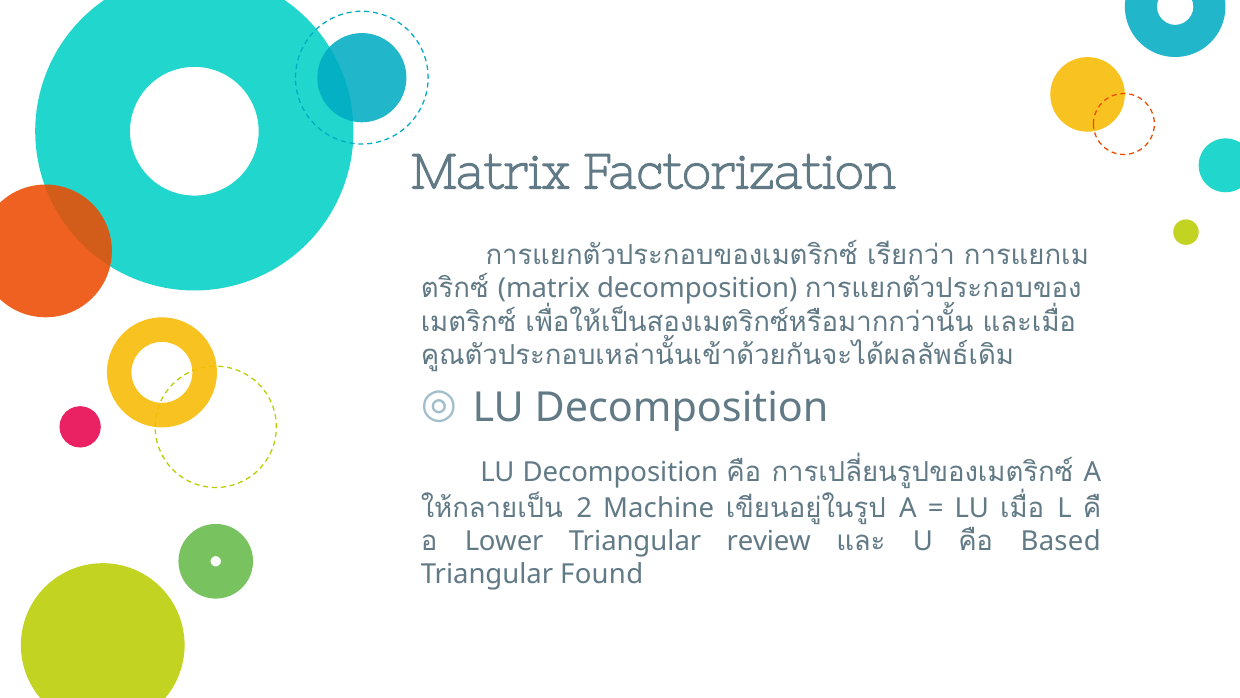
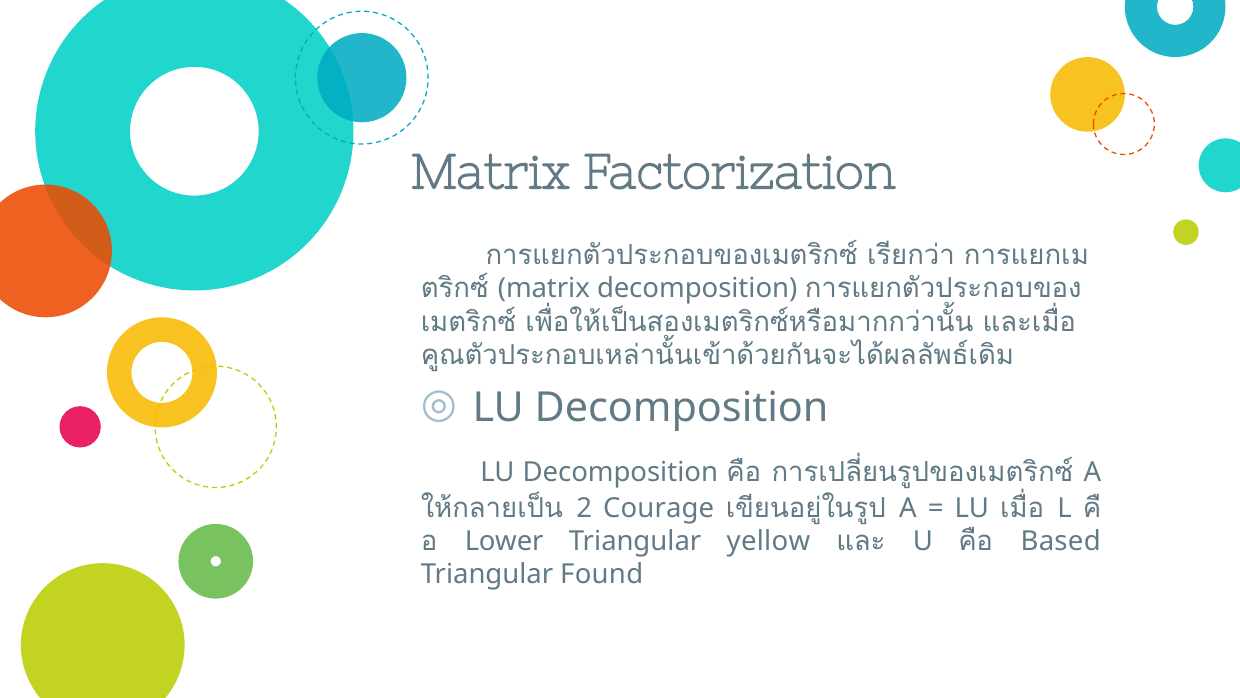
Machine: Machine -> Courage (659, 508)
review: review -> yellow (768, 541)
